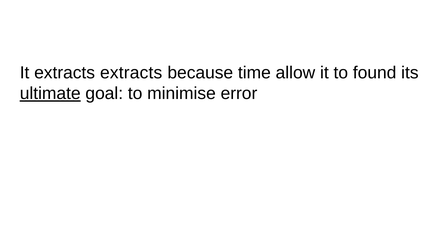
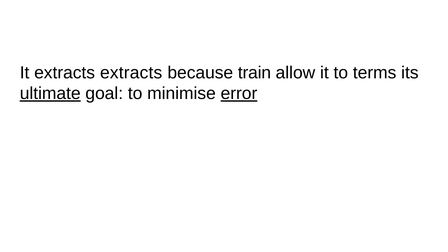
time: time -> train (254, 73)
found: found -> terms (375, 73)
error underline: none -> present (239, 94)
